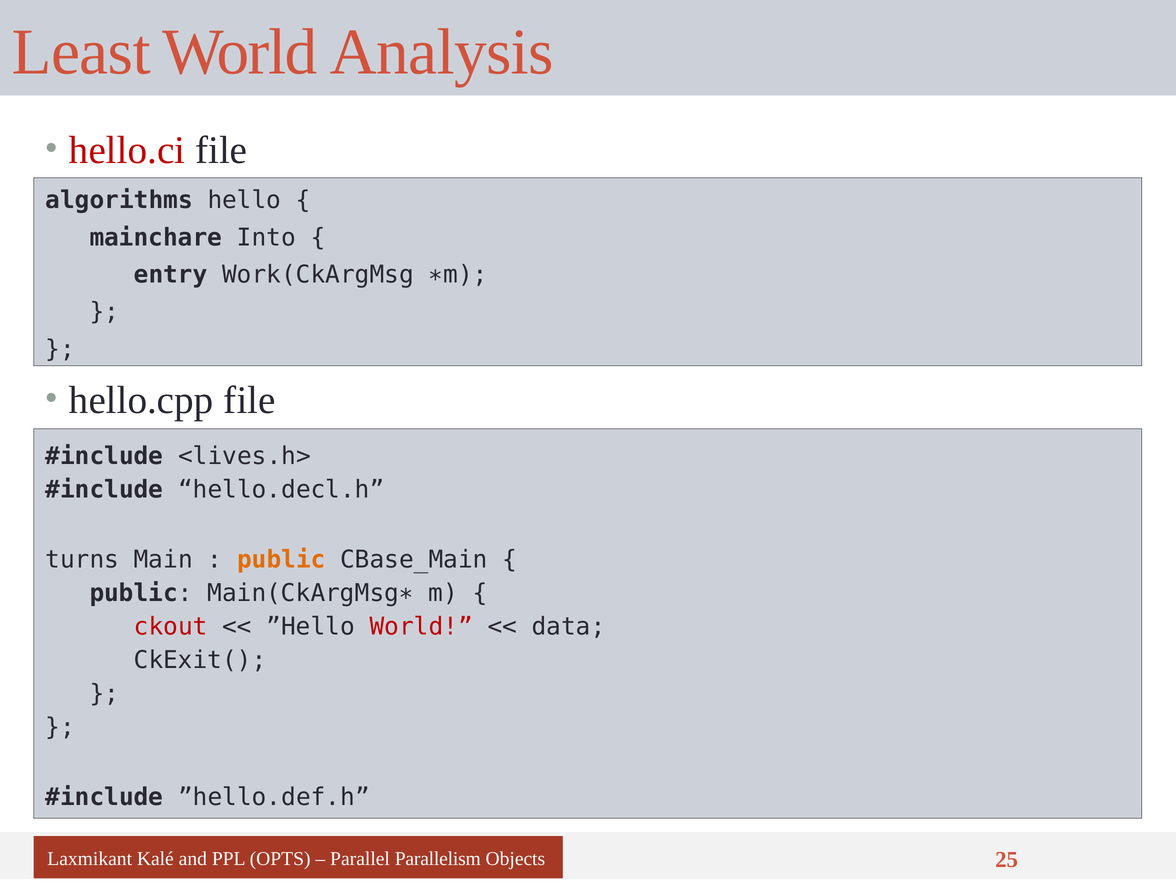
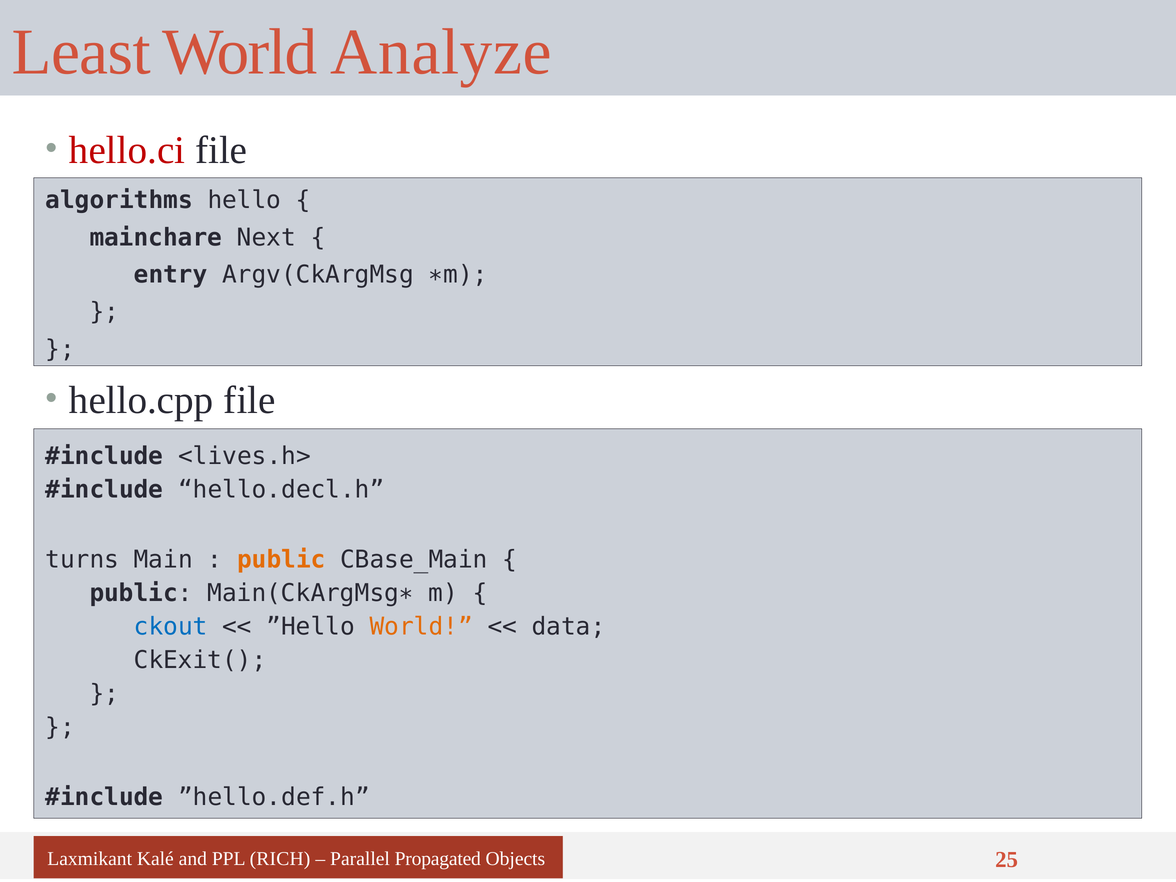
Analysis: Analysis -> Analyze (441, 52)
Into: Into -> Next (266, 237)
Work(CkArgMsg: Work(CkArgMsg -> Argv(CkArgMsg (318, 275)
ckout colour: red -> blue (171, 627)
World colour: red -> orange (421, 627)
OPTS: OPTS -> RICH (280, 859)
Parallelism: Parallelism -> Propagated (438, 859)
